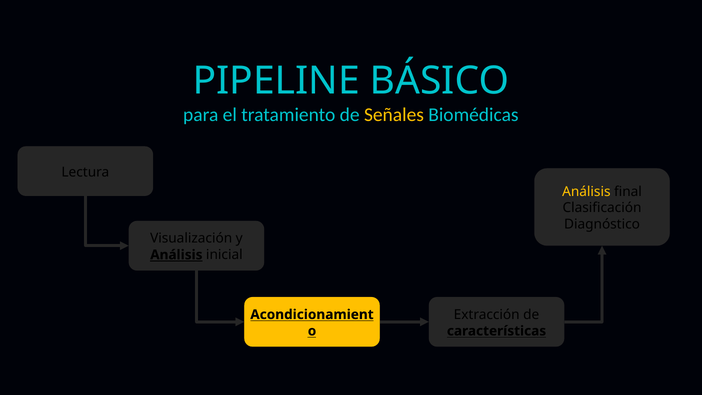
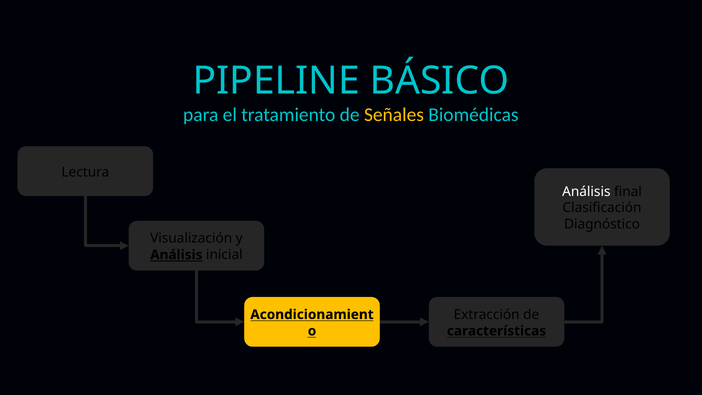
Análisis colour: yellow -> white (586, 191)
